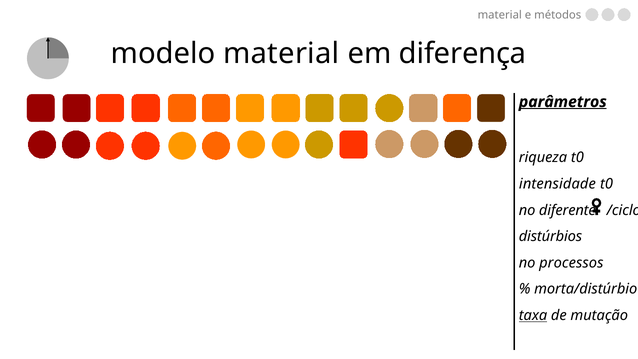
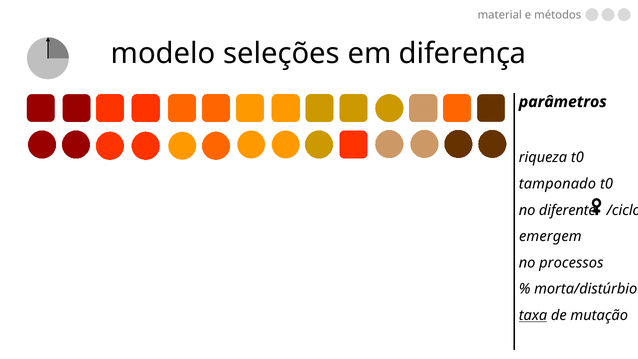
modelo material: material -> seleções (281, 54)
parâmetros underline: present -> none (563, 102)
intensidade: intensidade -> tamponado (557, 184)
distúrbios: distúrbios -> emergem (550, 236)
